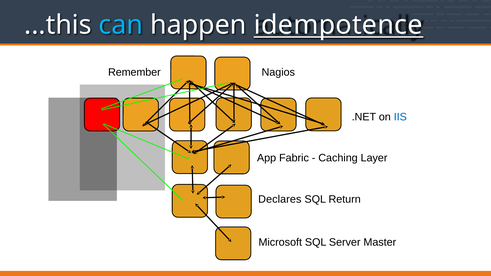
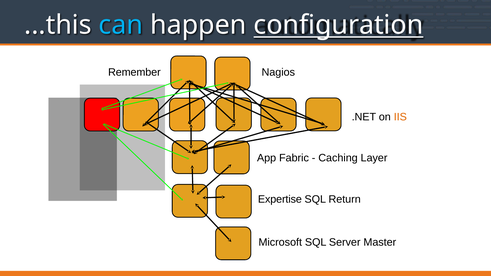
idempotence: idempotence -> configuration (338, 25)
IIS colour: blue -> orange (400, 117)
Declares: Declares -> Expertise (280, 199)
